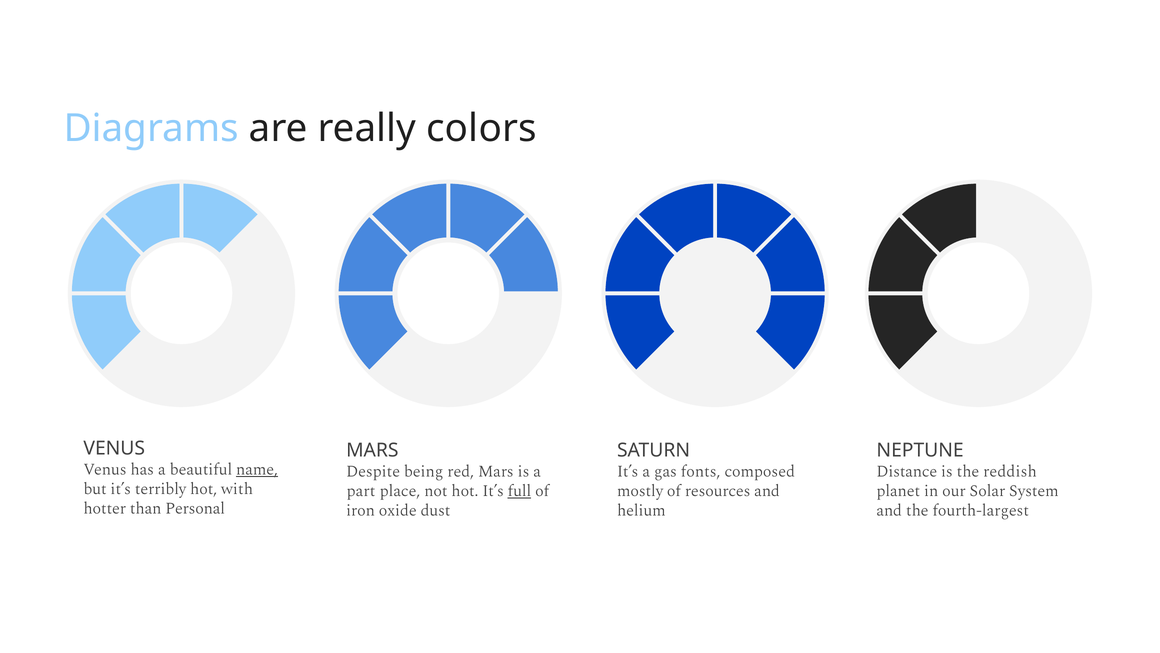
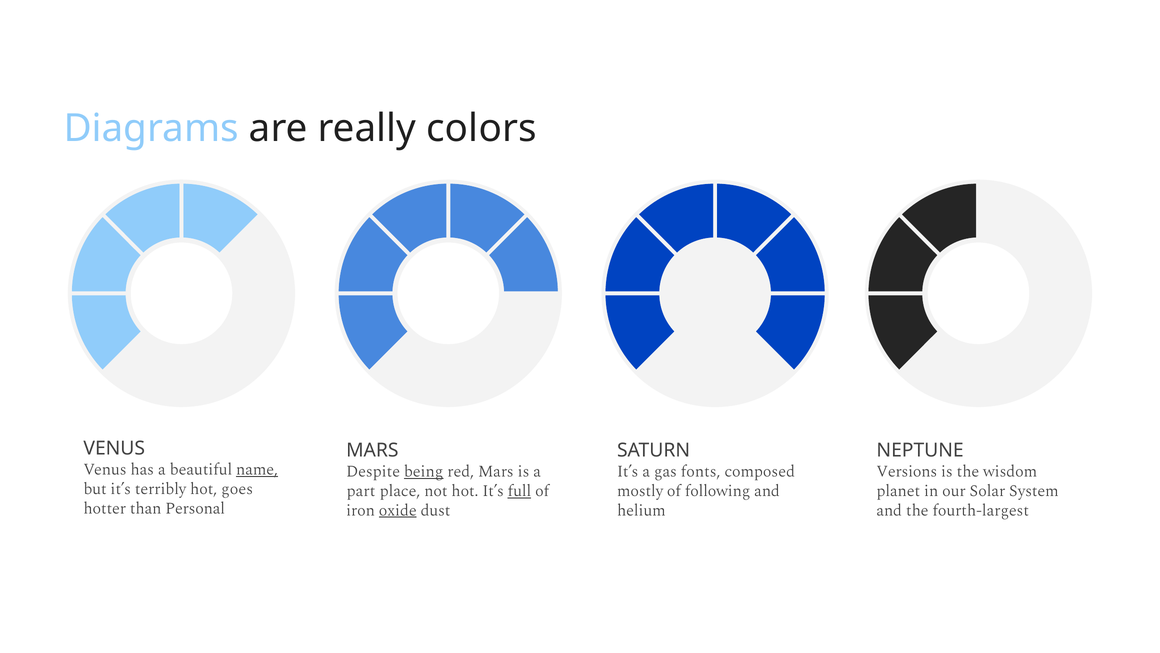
being underline: none -> present (424, 471)
Distance: Distance -> Versions (907, 471)
reddish: reddish -> wisdom (1010, 471)
with: with -> goes (237, 489)
resources: resources -> following (718, 491)
oxide underline: none -> present (398, 510)
